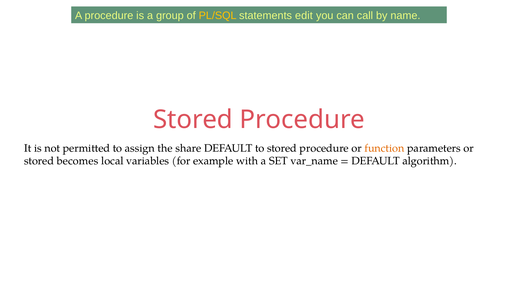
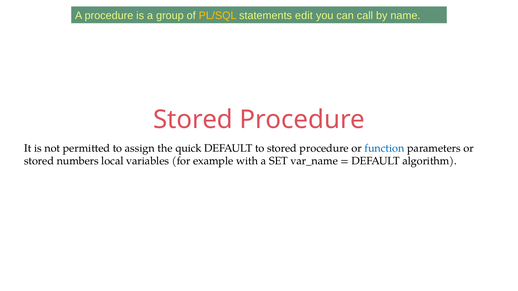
share: share -> quick (188, 148)
function colour: orange -> blue (384, 148)
becomes: becomes -> numbers (78, 161)
